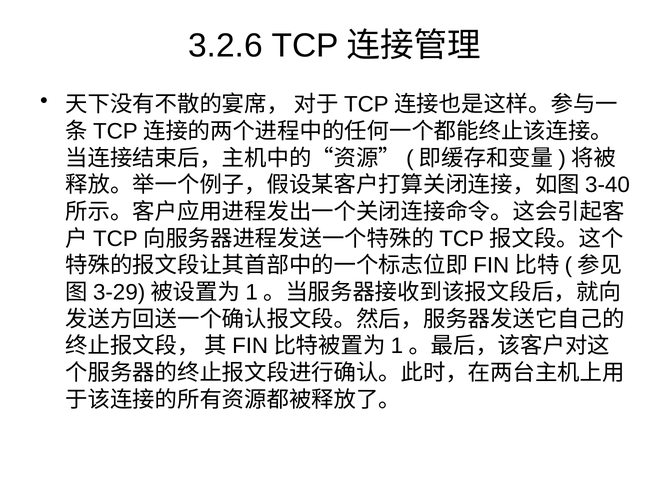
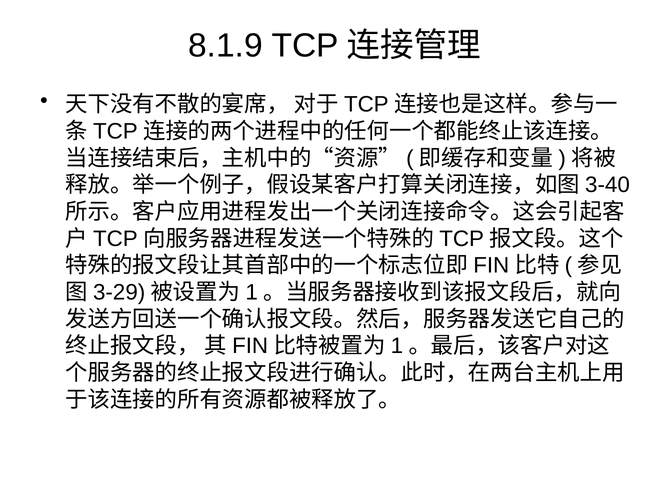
3.2.6: 3.2.6 -> 8.1.9 (226, 46)
